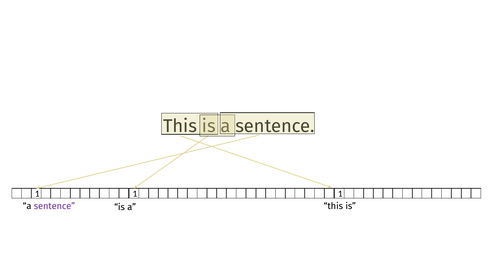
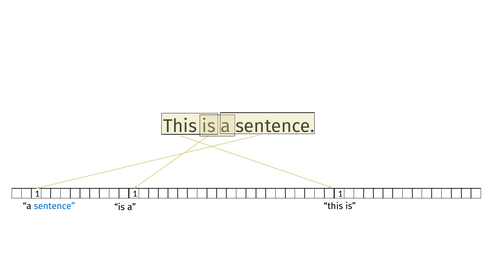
sentence colour: purple -> blue (54, 206)
